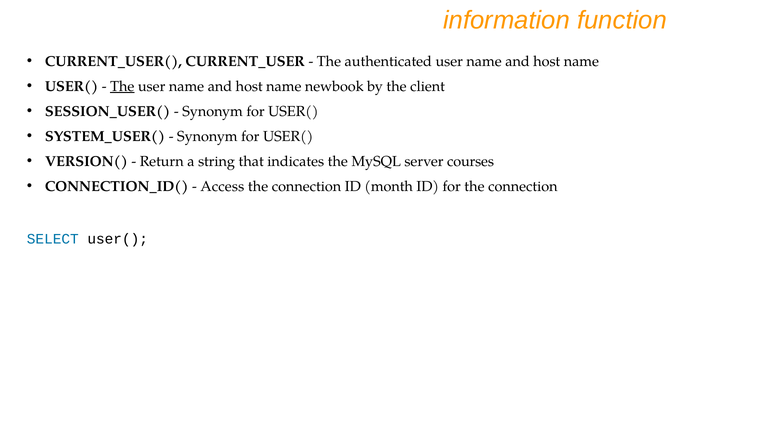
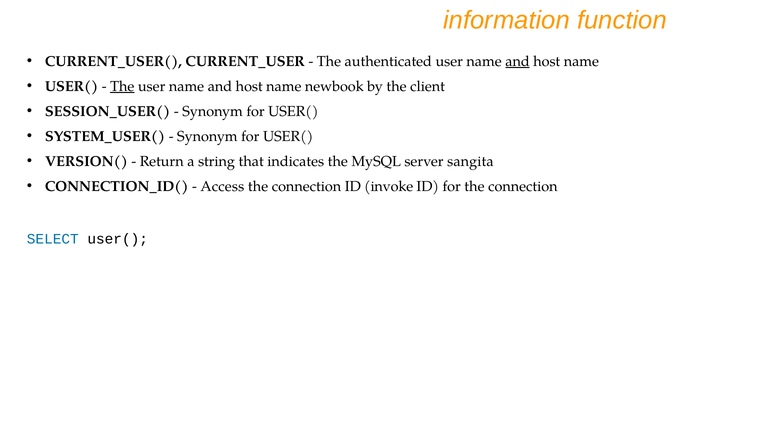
and underline: none -> present (517, 61)
courses: courses -> sangita (470, 161)
month: month -> invoke (389, 186)
